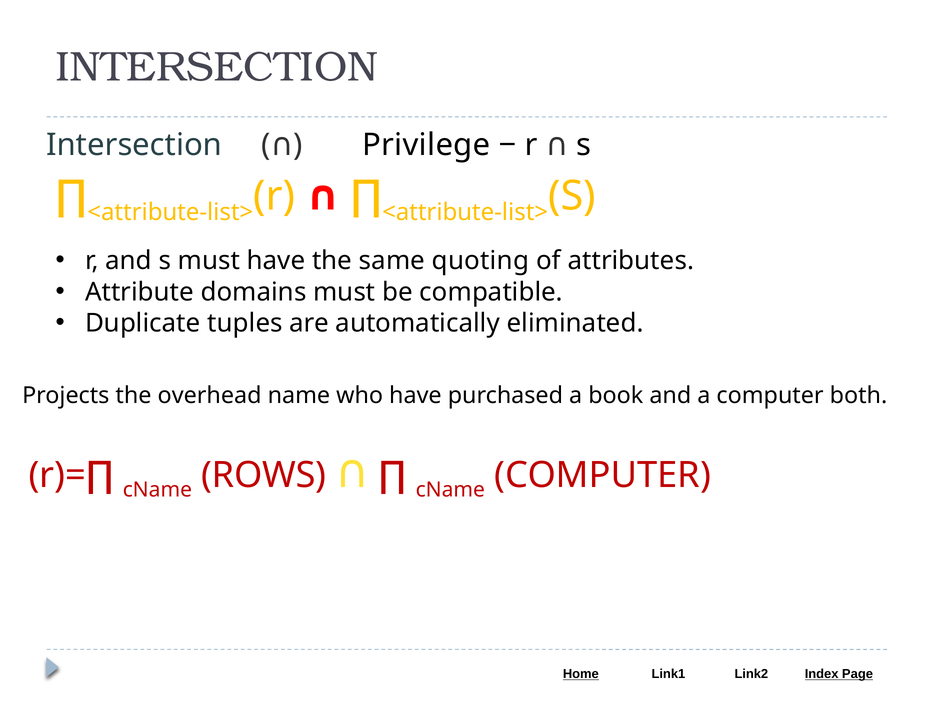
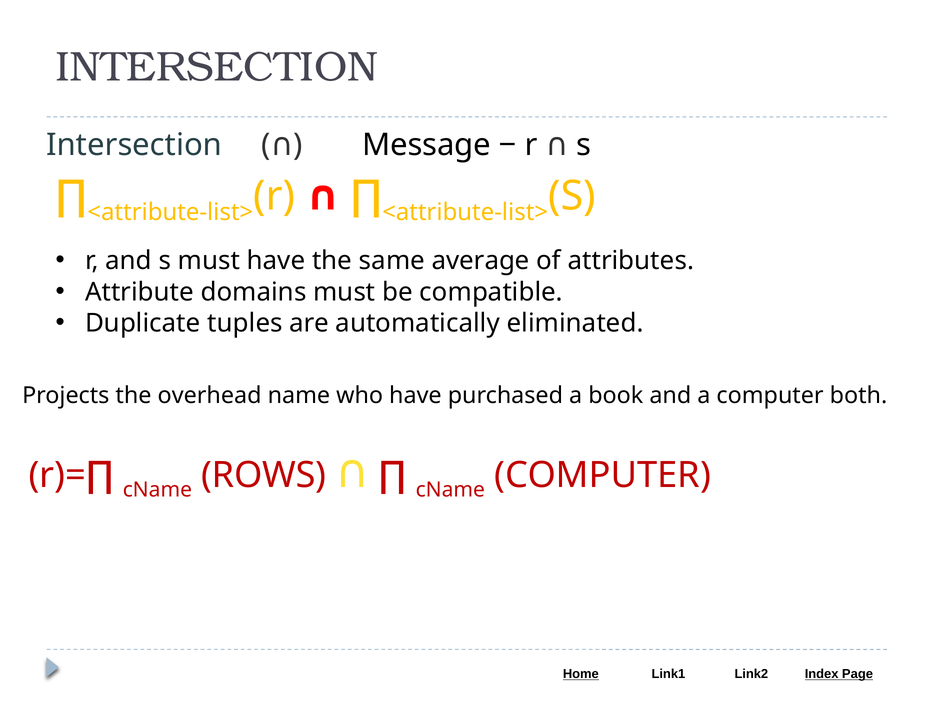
Privilege: Privilege -> Message (427, 145)
quoting: quoting -> average (481, 261)
